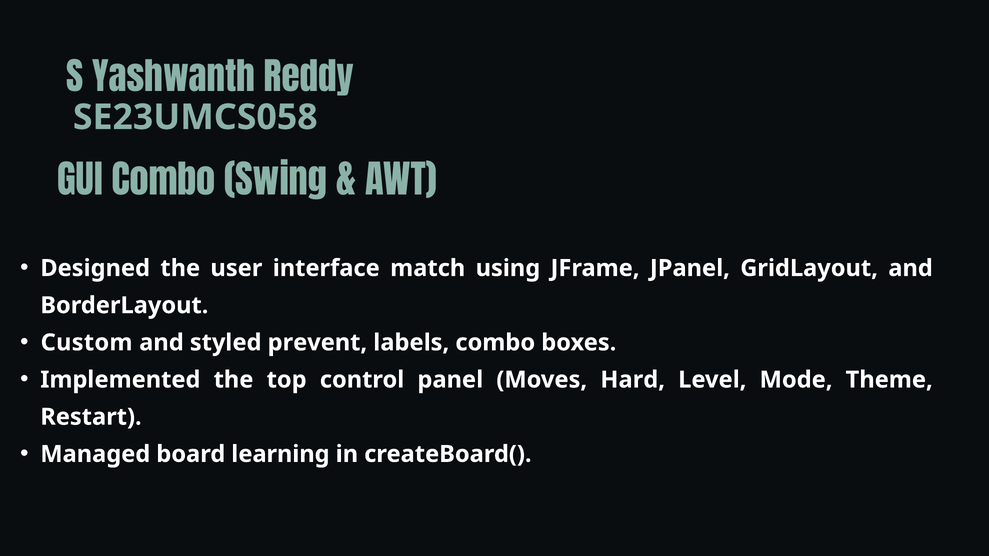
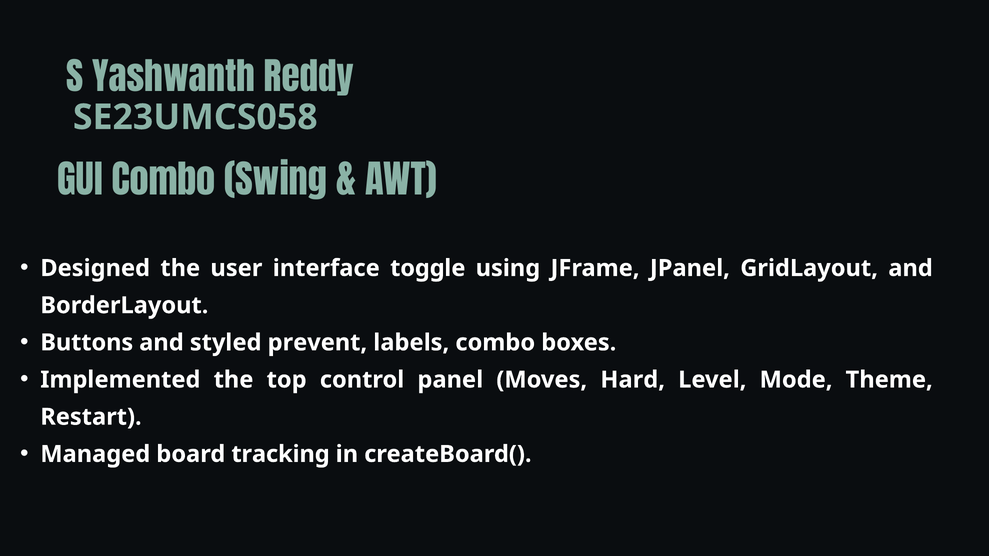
match: match -> toggle (428, 268)
Custom: Custom -> Buttons (87, 343)
learning: learning -> tracking (281, 454)
